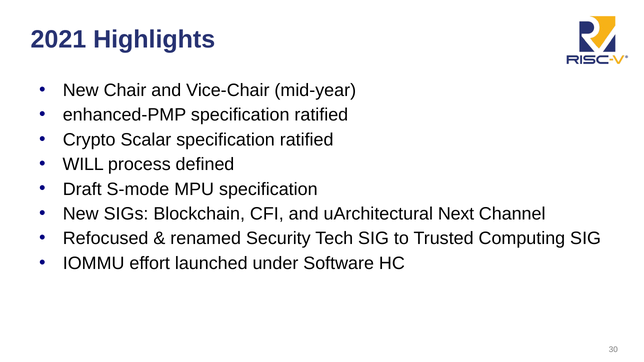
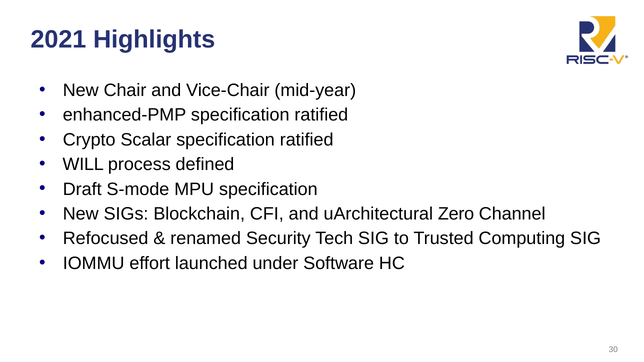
Next: Next -> Zero (456, 214)
